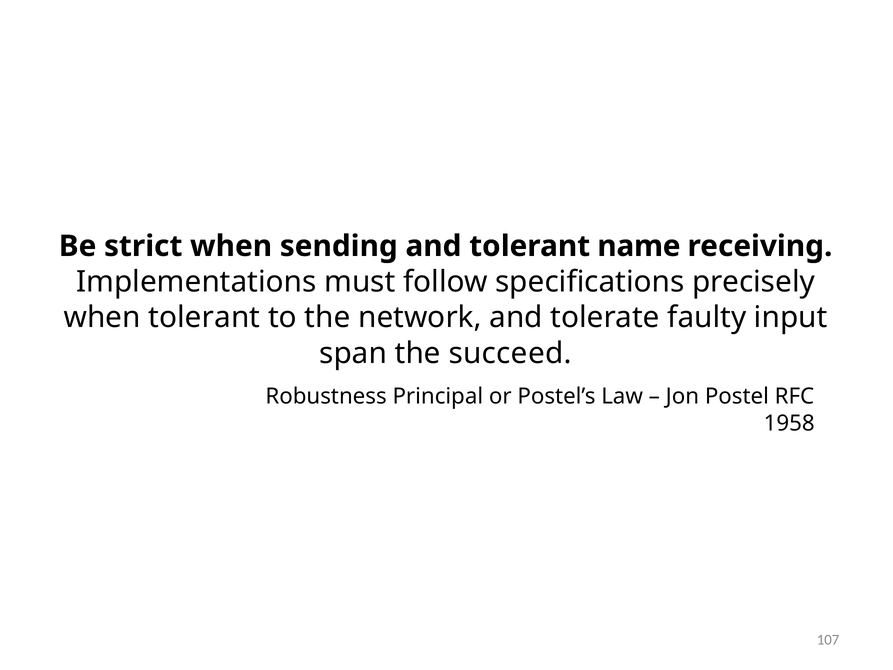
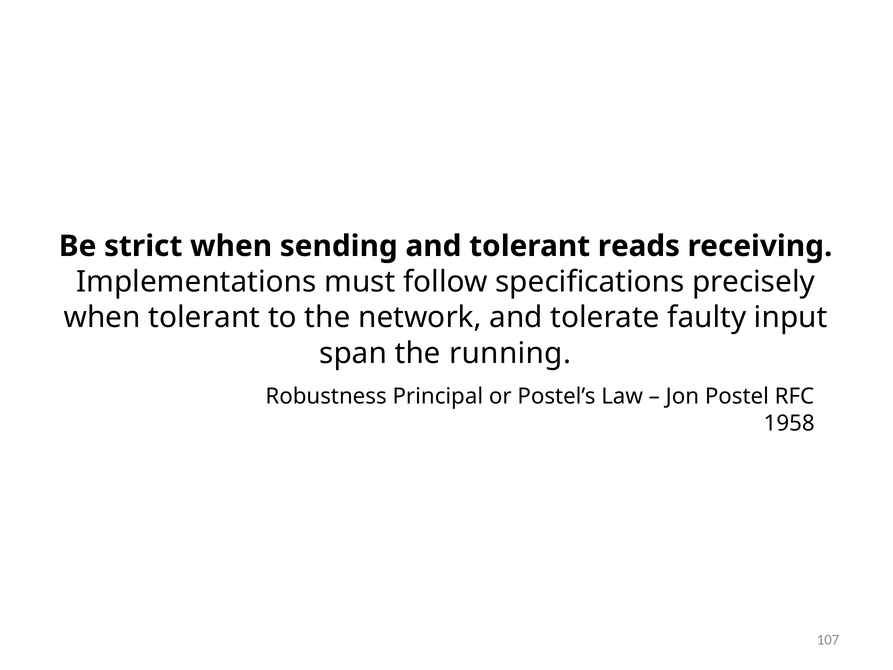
name: name -> reads (639, 246)
succeed: succeed -> running (510, 353)
